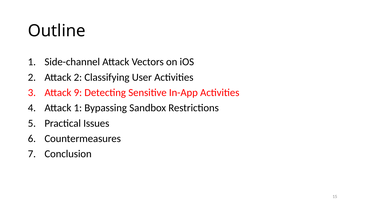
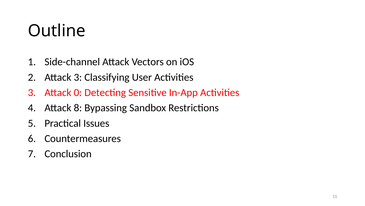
Attack 2: 2 -> 3 (78, 77)
9: 9 -> 0 (78, 92)
Attack 1: 1 -> 8 (78, 108)
